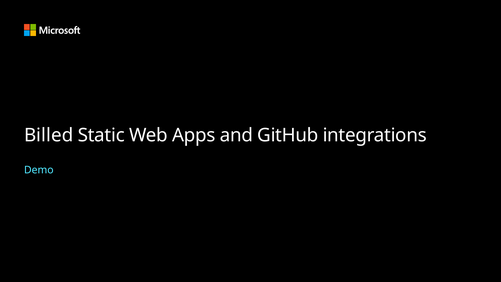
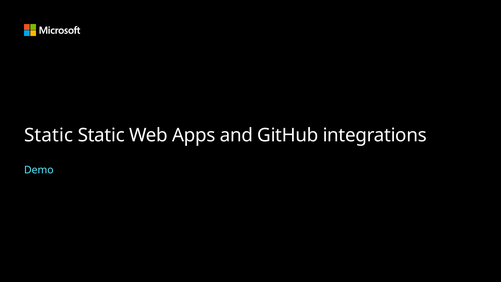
Billed: Billed -> Static (49, 135)
